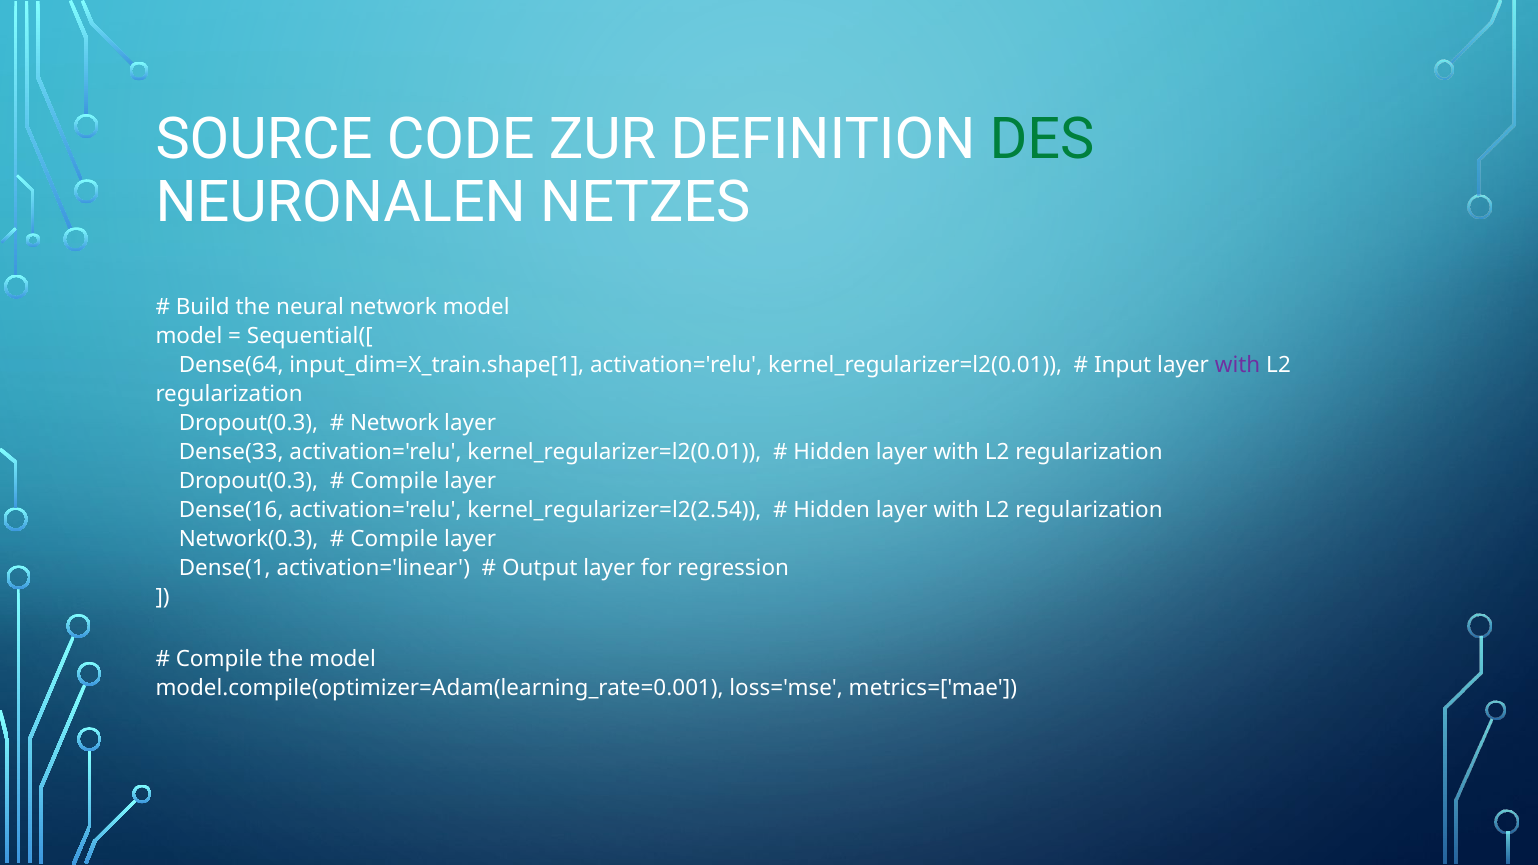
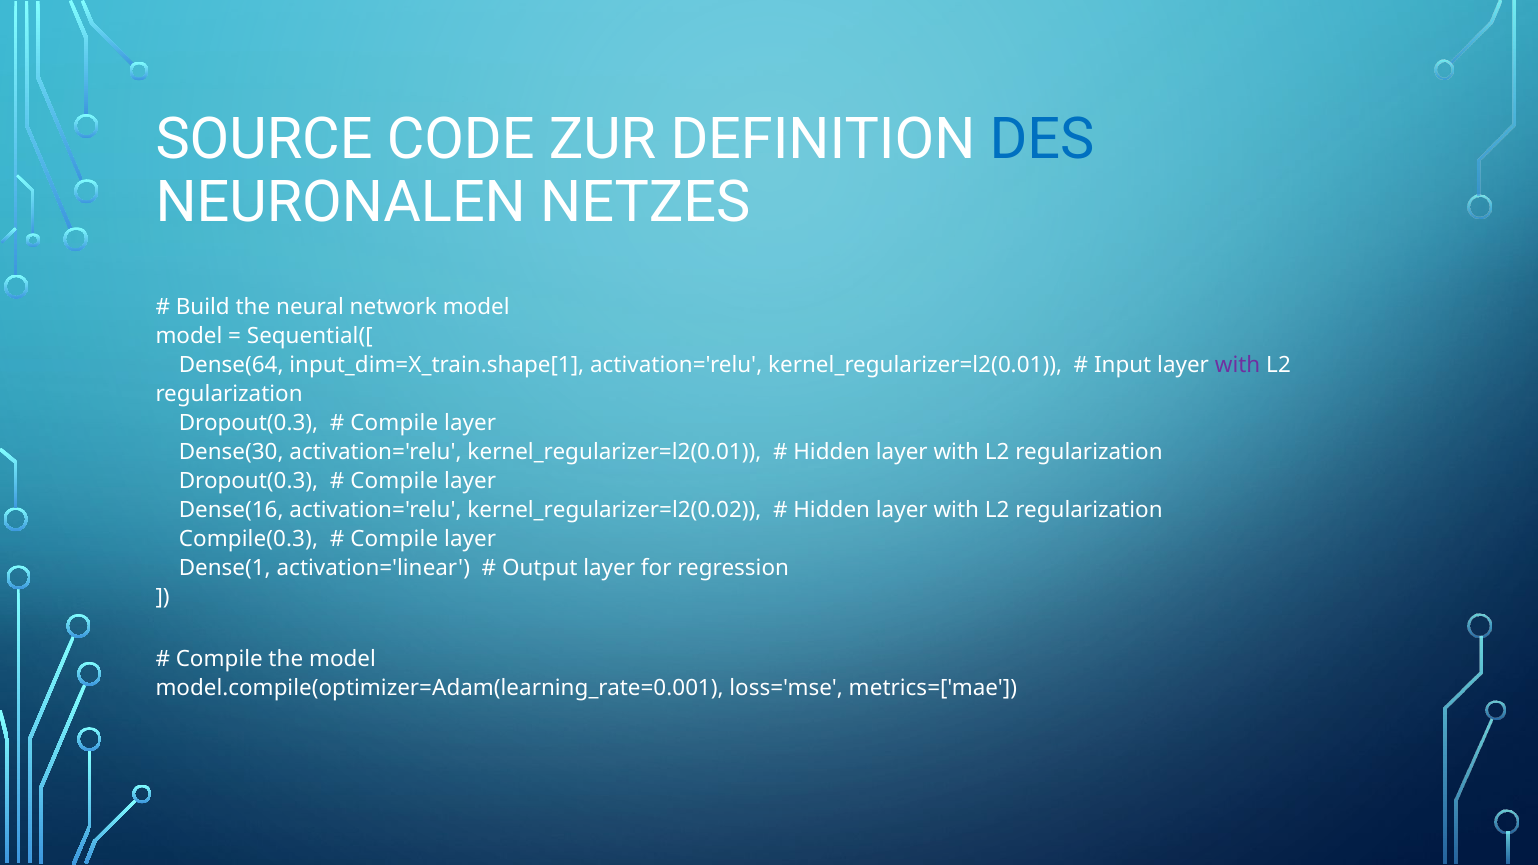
DES colour: green -> blue (1042, 140)
Network: Network -> Compile (394, 423)
Dense(33: Dense(33 -> Dense(30 (231, 452)
kernel_regularizer=l2(2.54: kernel_regularizer=l2(2.54 -> kernel_regularizer=l2(0.02 (614, 510)
Network(0.3: Network(0.3 -> Compile(0.3 (248, 539)
